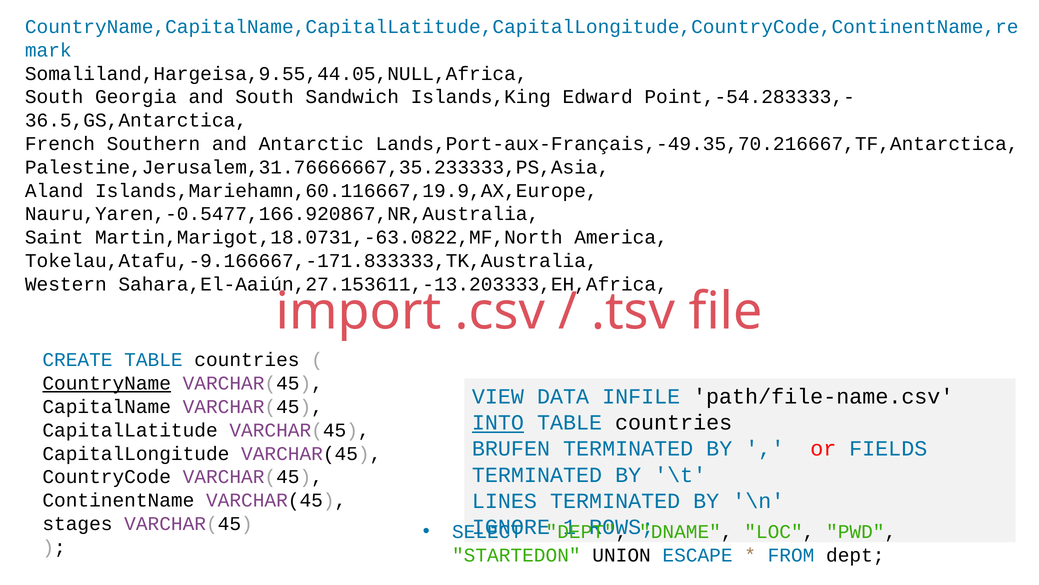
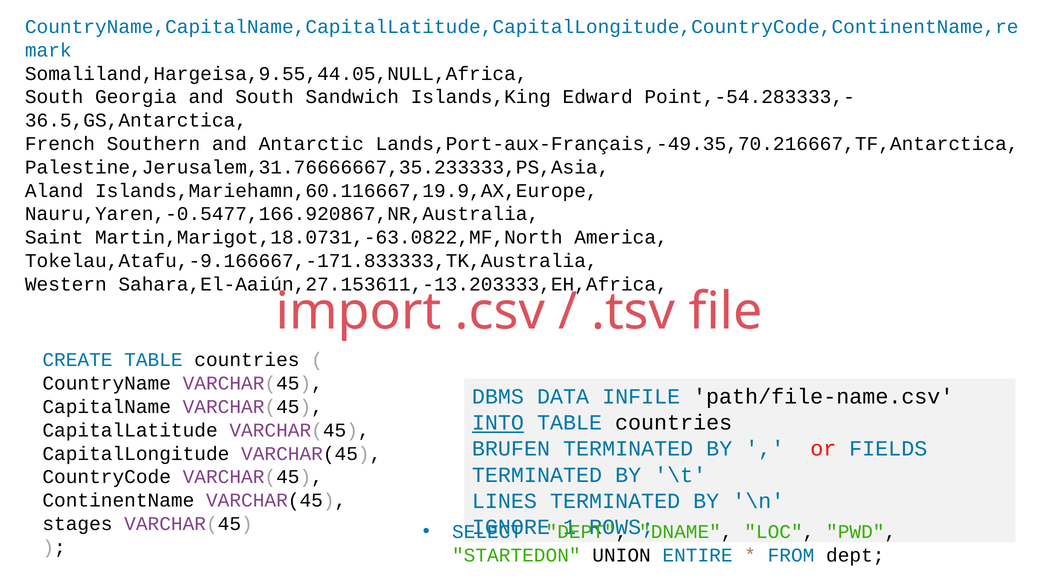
CountryName underline: present -> none (107, 383)
VIEW: VIEW -> DBMS (498, 396)
ESCAPE: ESCAPE -> ENTIRE (698, 555)
